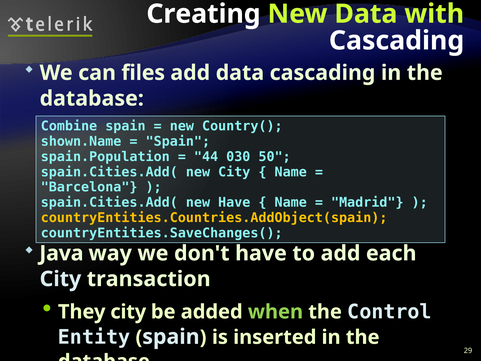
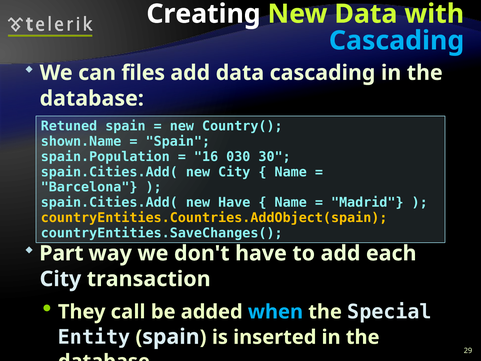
Cascading colour: white -> light blue (397, 41)
Combine: Combine -> Retuned (69, 126)
44: 44 -> 16 (206, 157)
50: 50 -> 30 (275, 157)
Java: Java -> Part (61, 253)
They city: city -> call (128, 312)
when colour: light green -> light blue (275, 312)
Control: Control -> Special (390, 312)
